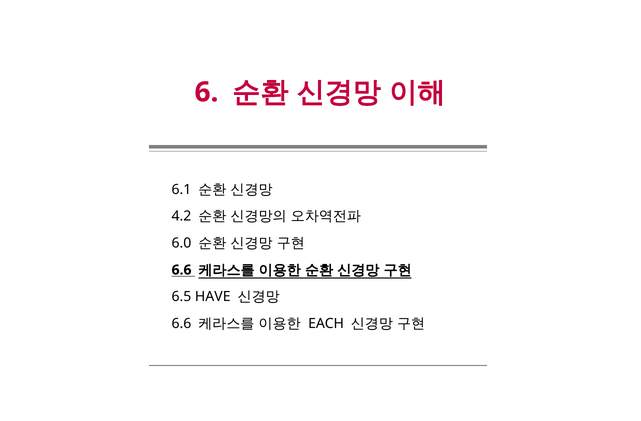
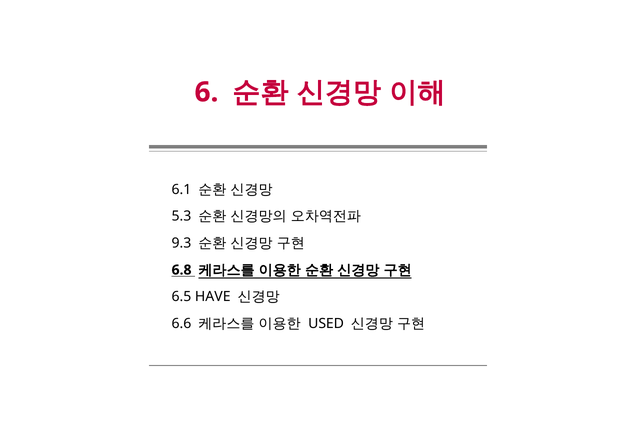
4.2: 4.2 -> 5.3 (181, 216)
6.0: 6.0 -> 9.3 (181, 243)
6.6: 6.6 -> 6.8 (182, 270)
EACH: EACH -> USED (326, 324)
